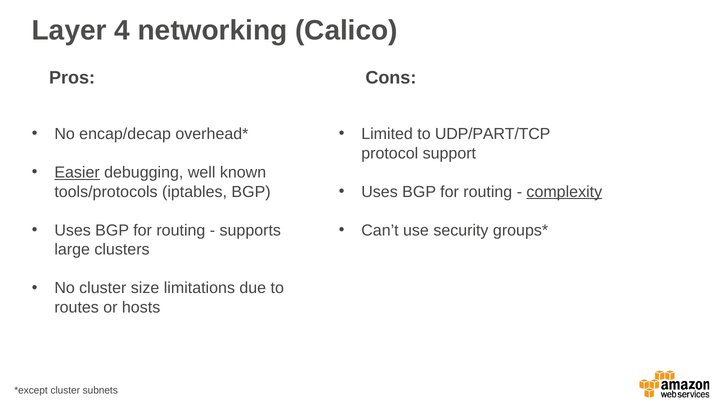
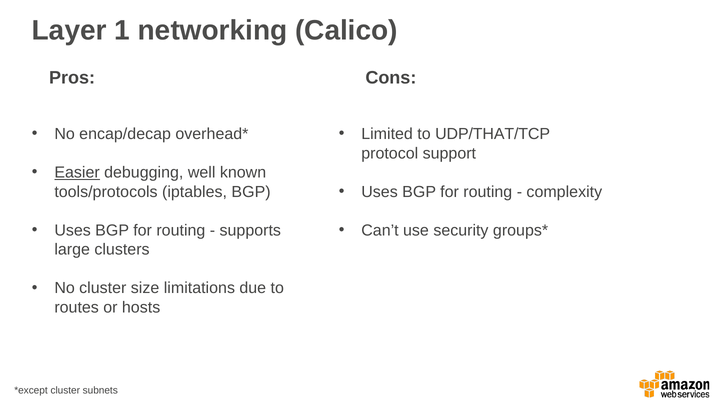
4: 4 -> 1 (122, 31)
UDP/PART/TCP: UDP/PART/TCP -> UDP/THAT/TCP (493, 134)
complexity underline: present -> none (564, 192)
